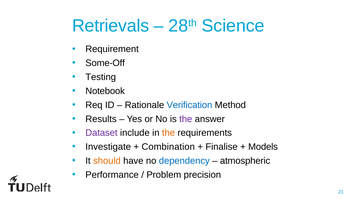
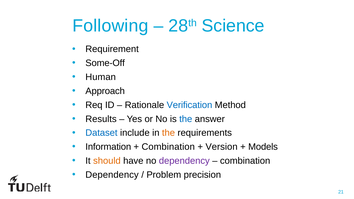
Retrievals: Retrievals -> Following (110, 26)
Testing: Testing -> Human (101, 77)
Notebook: Notebook -> Approach (105, 91)
the colour: purple -> blue (186, 119)
Dataset colour: purple -> blue (101, 133)
Investigate: Investigate -> Information (108, 147)
Finalise: Finalise -> Version (222, 147)
dependency colour: blue -> purple (184, 161)
atmospheric: atmospheric -> combination (245, 161)
Performance: Performance -> Dependency (112, 175)
